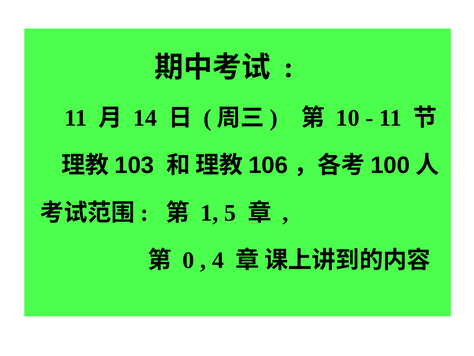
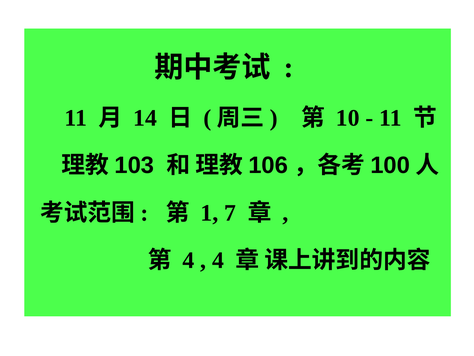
5: 5 -> 7 (230, 213)
0: 0 -> 4 (188, 260)
